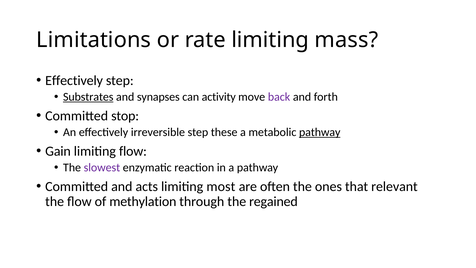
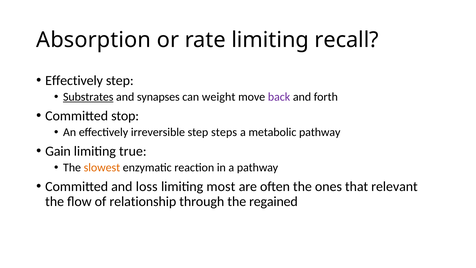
Limitations: Limitations -> Absorption (94, 40)
mass: mass -> recall (347, 40)
activity: activity -> weight (219, 97)
these: these -> steps (224, 132)
pathway underline: present -> none (320, 132)
limiting flow: flow -> true (133, 151)
slowest colour: purple -> orange (102, 167)
acts: acts -> loss (147, 186)
methylation: methylation -> relationship (143, 201)
